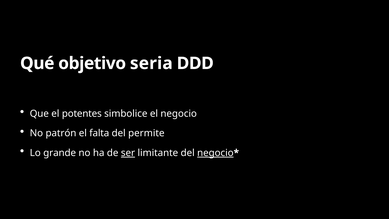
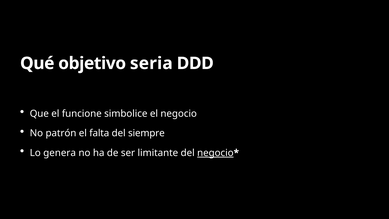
potentes: potentes -> funcione (82, 114)
permite: permite -> siempre (146, 133)
grande: grande -> genera (60, 153)
ser underline: present -> none (128, 153)
